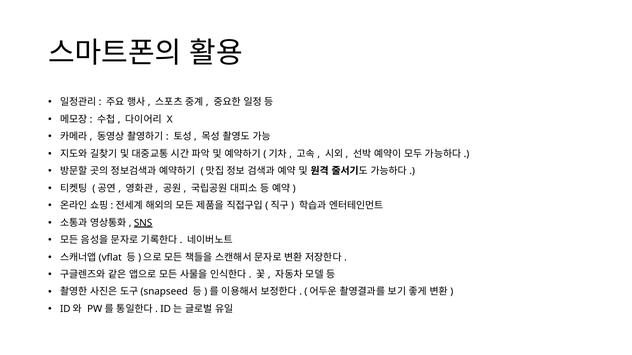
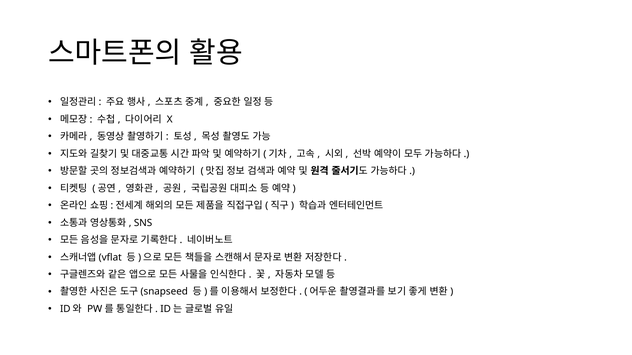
SNS underline: present -> none (143, 223)
